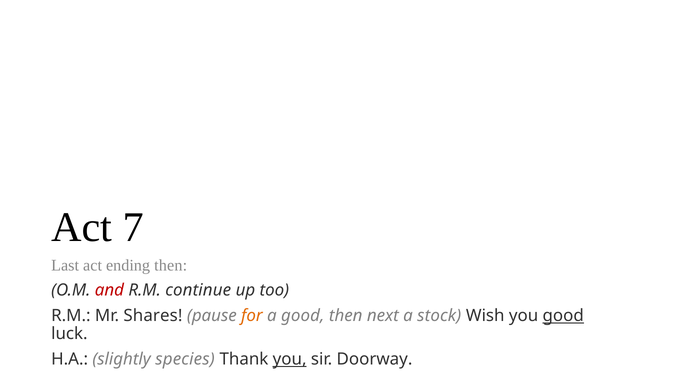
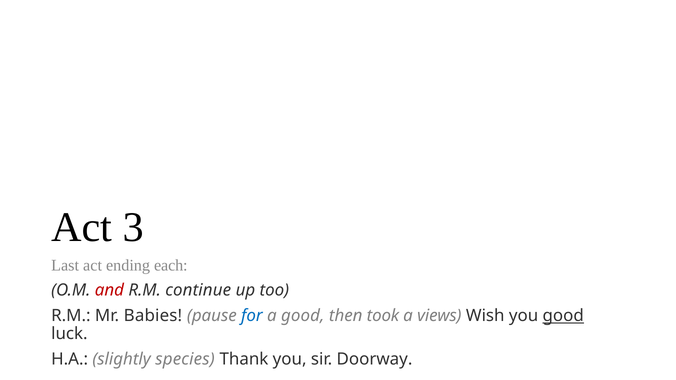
7: 7 -> 3 (133, 227)
ending then: then -> each (171, 266)
Shares: Shares -> Babies (153, 316)
for colour: orange -> blue (252, 316)
next: next -> took (383, 316)
stock: stock -> views (439, 316)
you underline: present -> none (290, 359)
